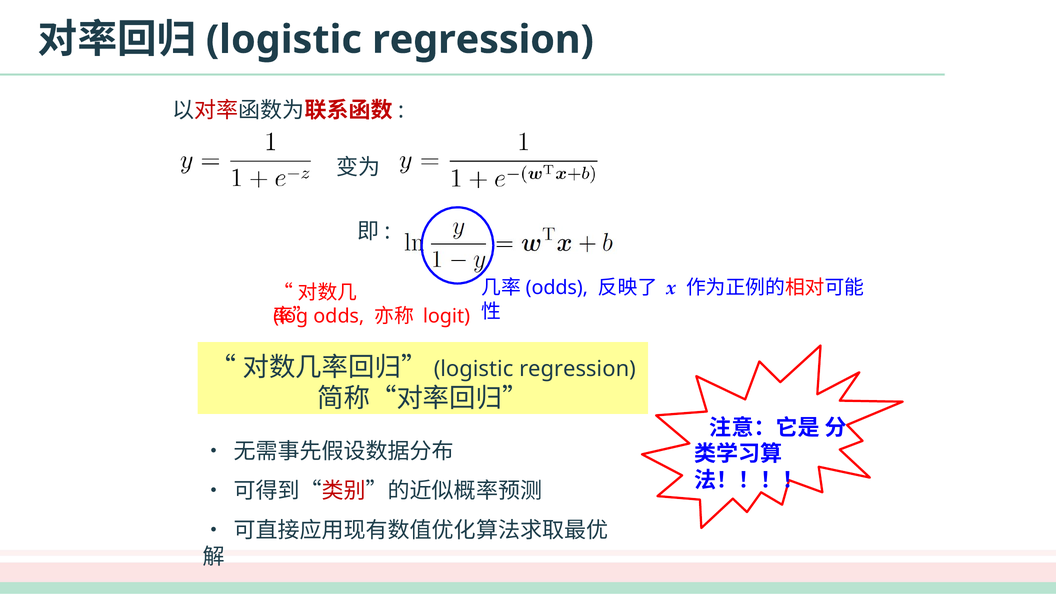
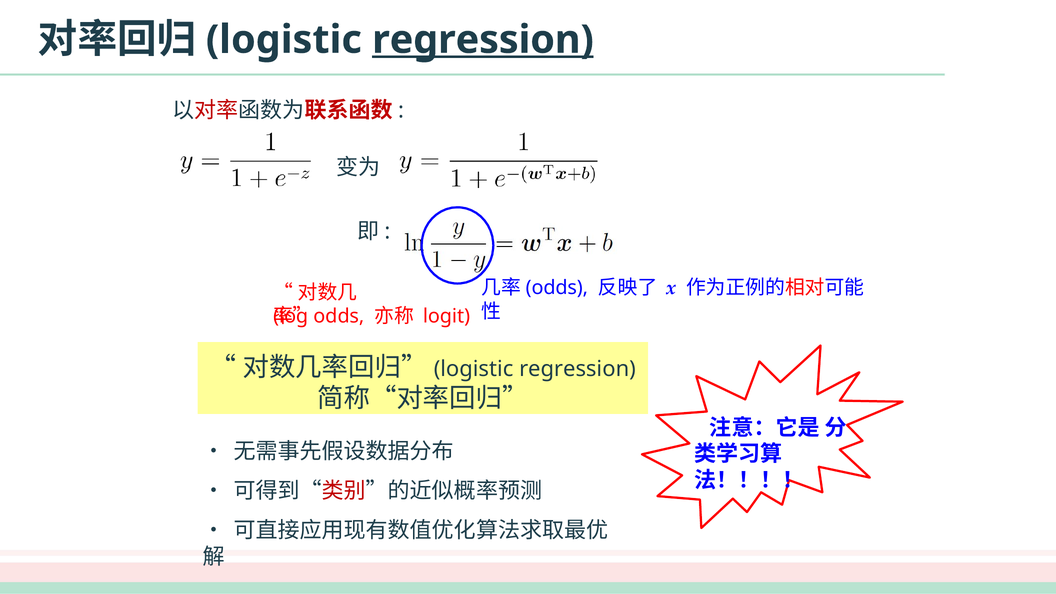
regression underline: none -> present (483, 40)
